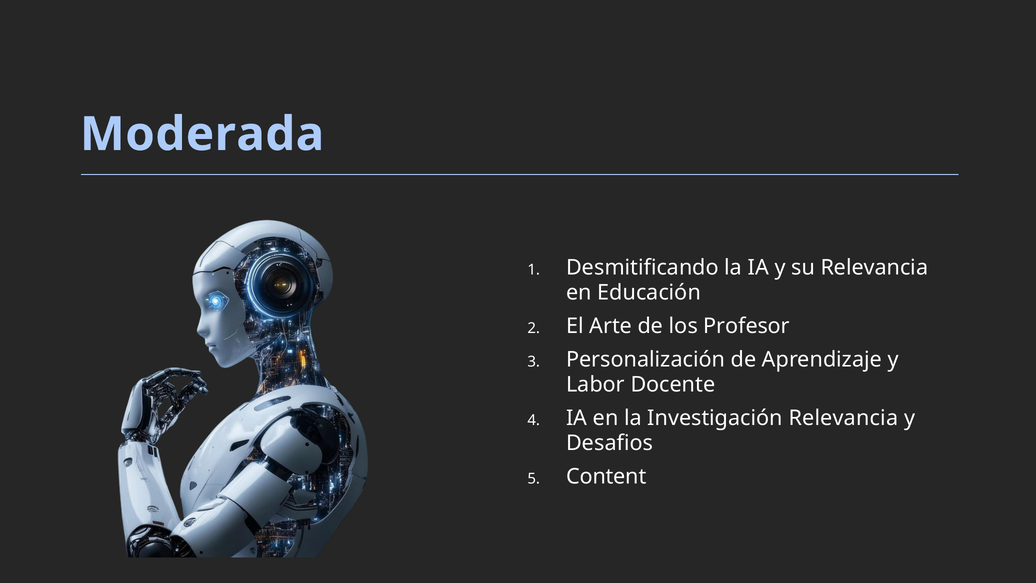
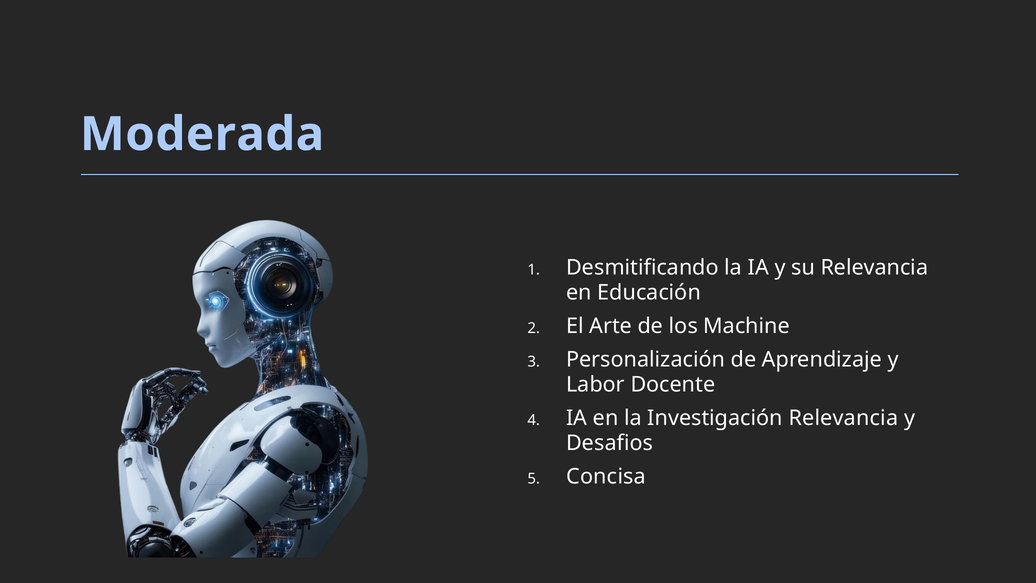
Profesor: Profesor -> Machine (747, 326)
Content: Content -> Concisa (606, 476)
